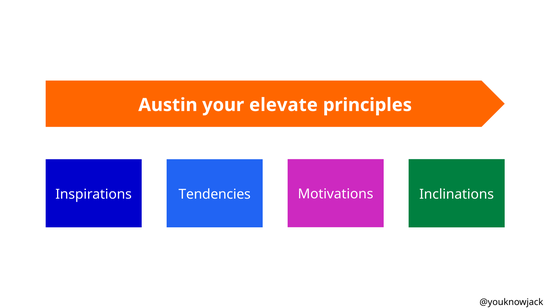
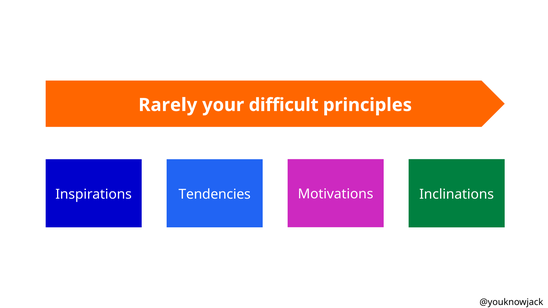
Austin: Austin -> Rarely (168, 105)
elevate: elevate -> difficult (284, 105)
